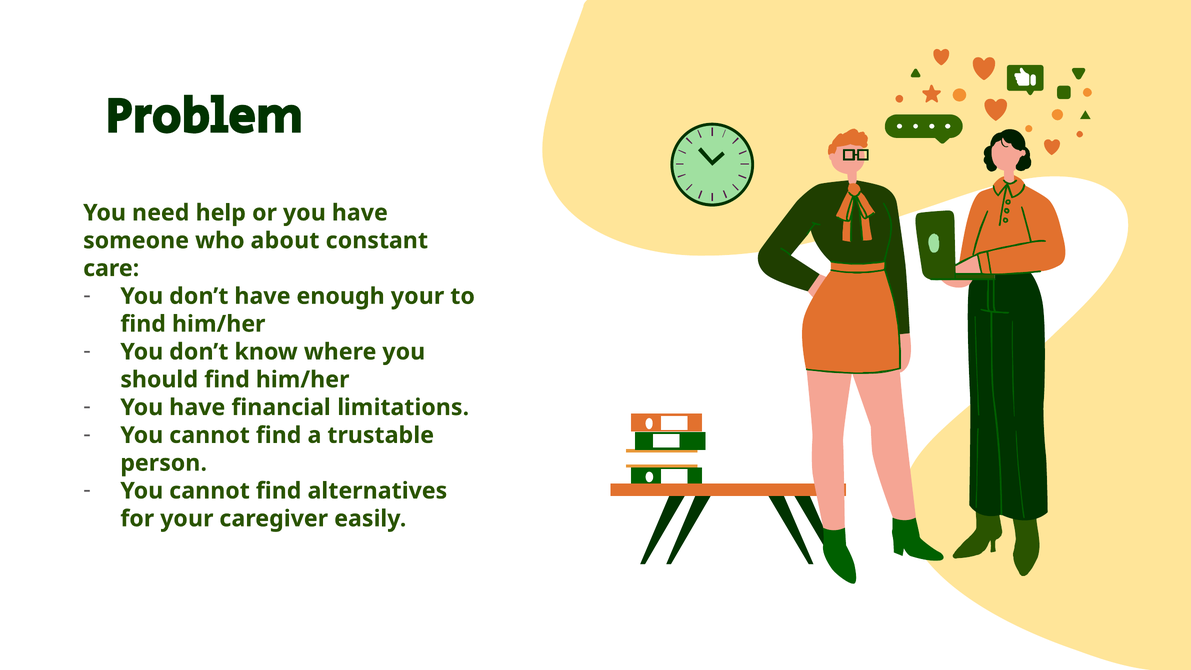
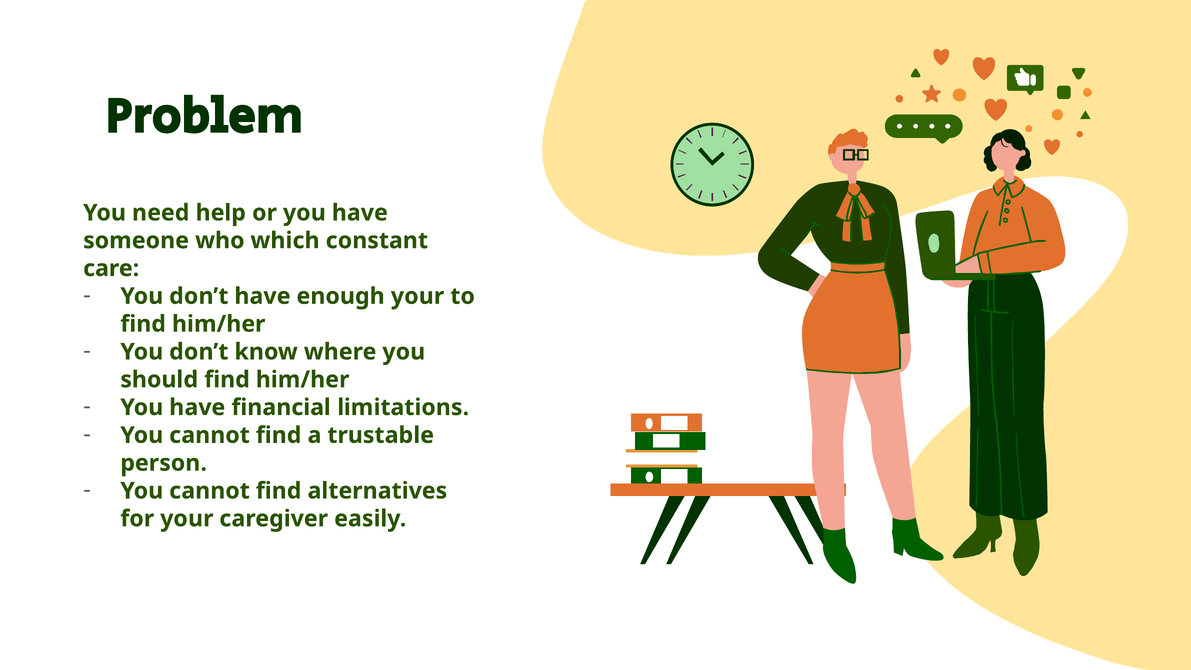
about: about -> which (285, 241)
